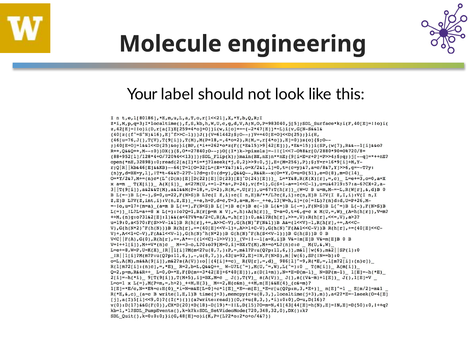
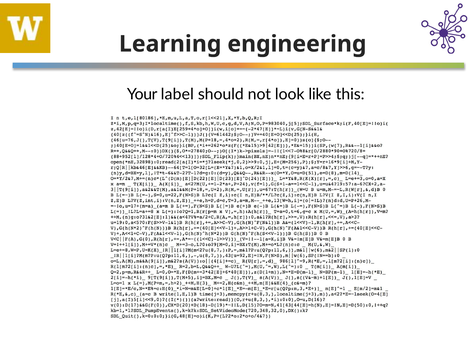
Molecule: Molecule -> Learning (170, 44)
